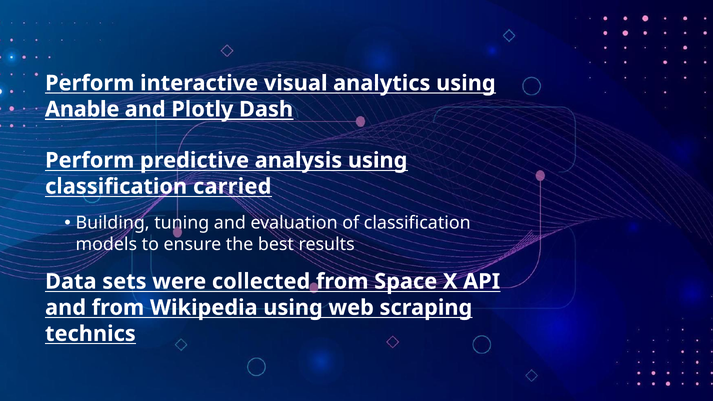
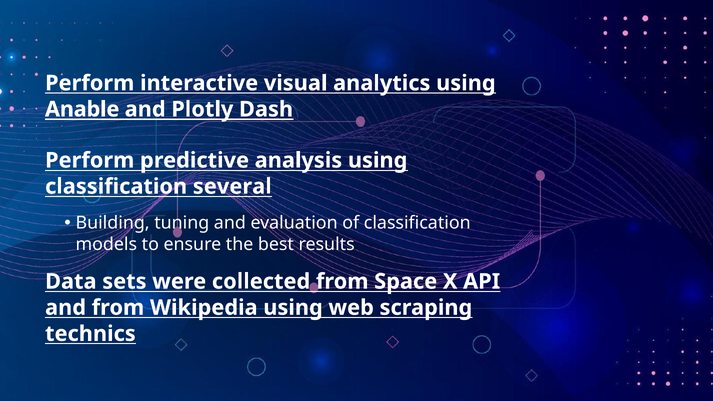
carried: carried -> several (232, 187)
